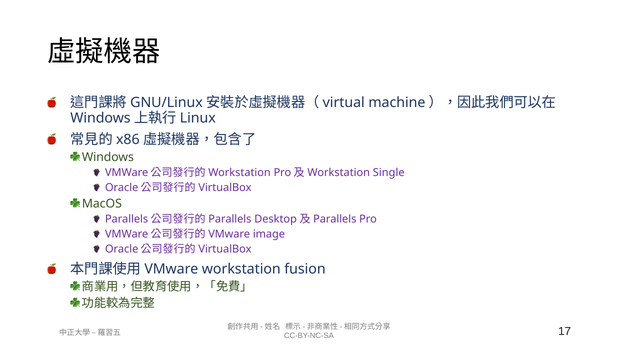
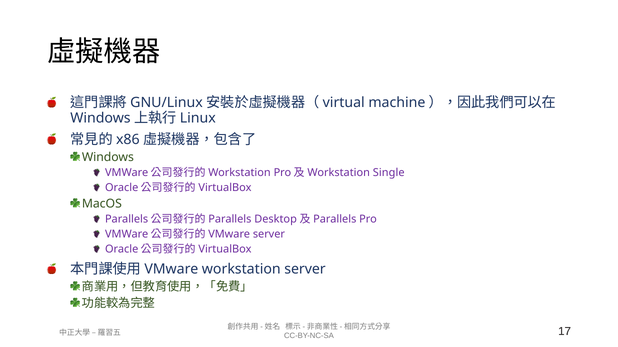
image: image -> server (269, 235)
workstation fusion: fusion -> server (305, 270)
